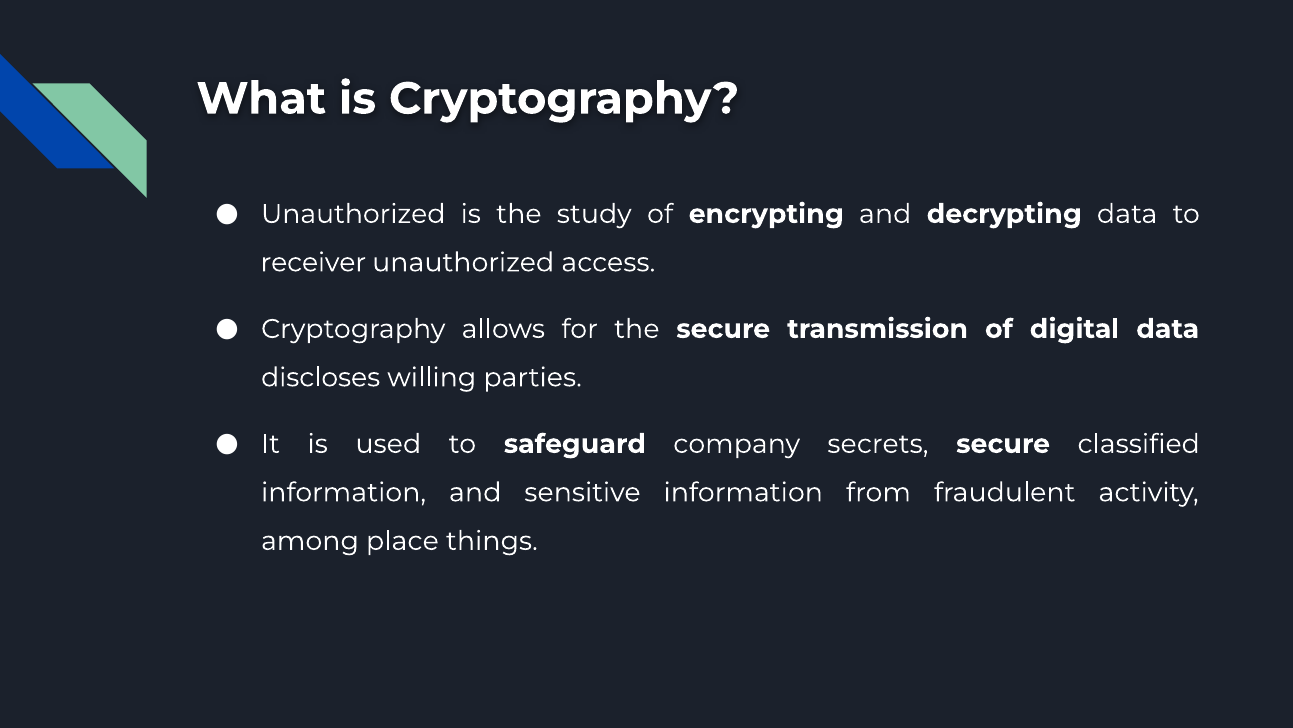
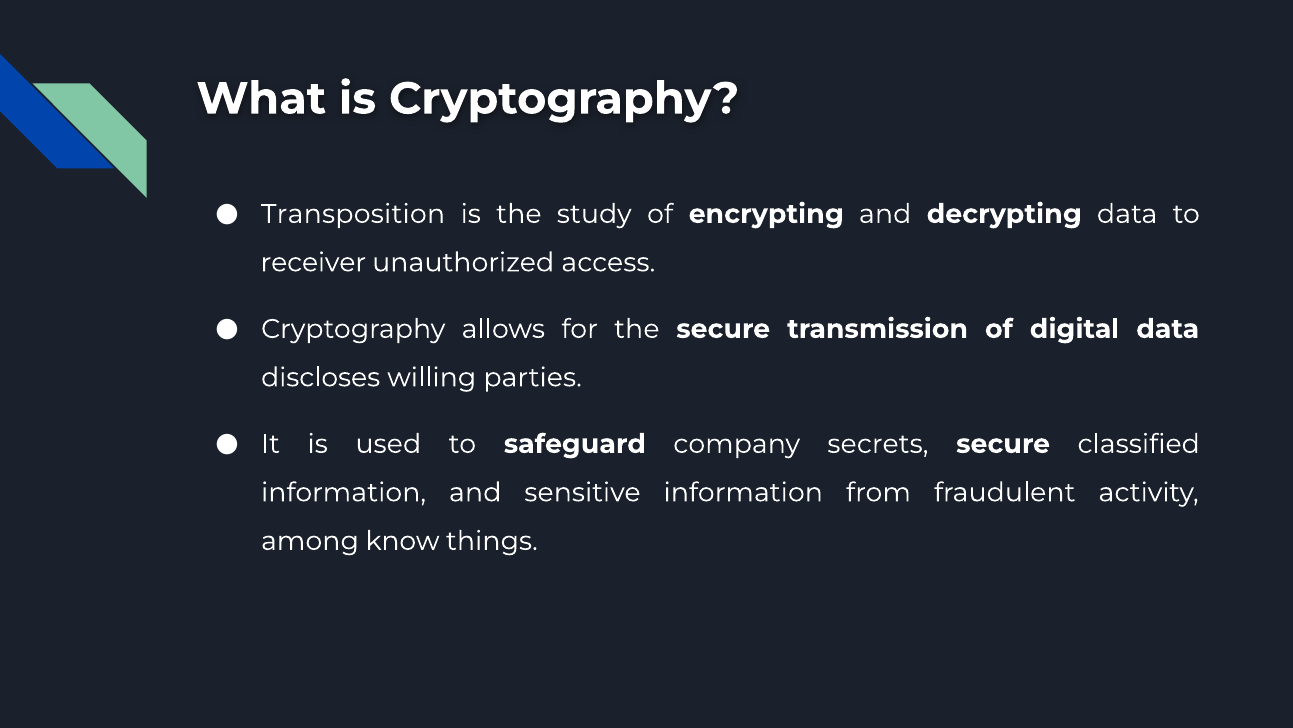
Unauthorized: Unauthorized -> Transposition (353, 214)
place: place -> know (403, 541)
